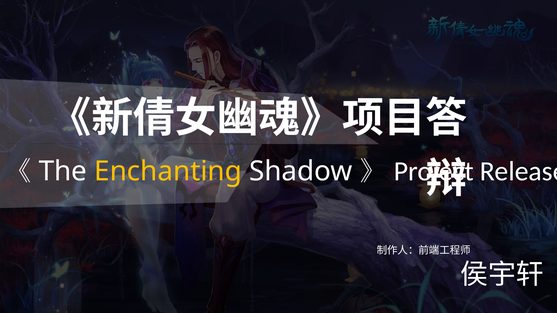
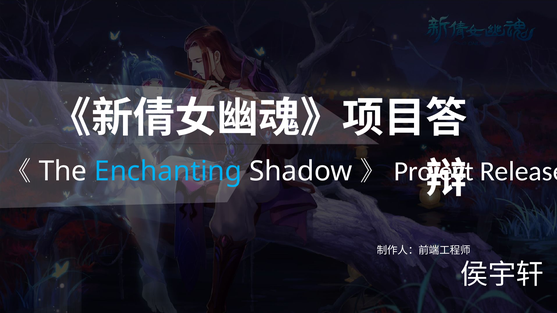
Enchanting colour: yellow -> light blue (168, 172)
